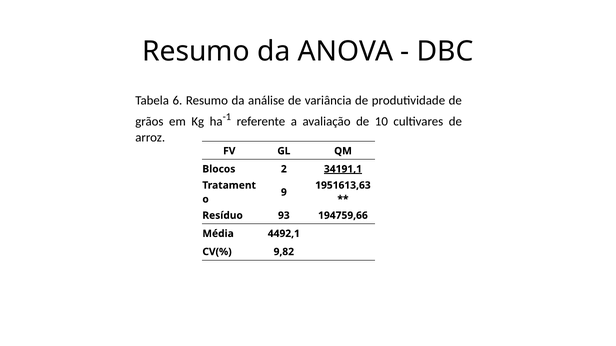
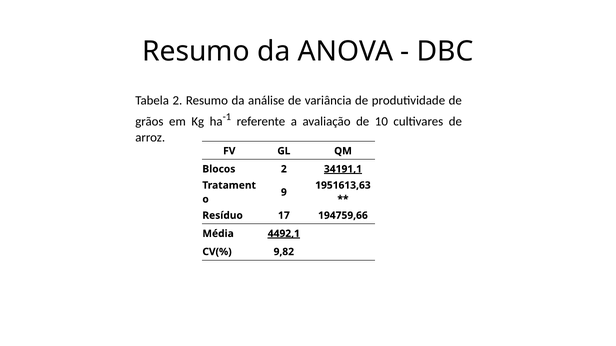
Tabela 6: 6 -> 2 (177, 101)
93: 93 -> 17 (284, 216)
4492,1 underline: none -> present (284, 234)
